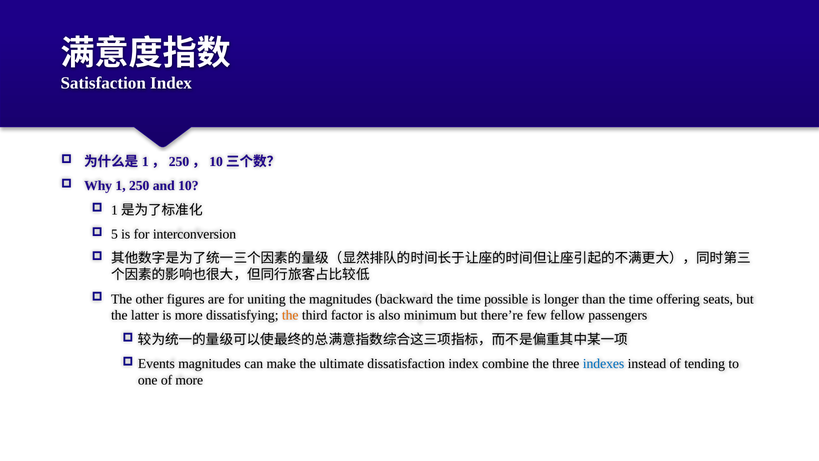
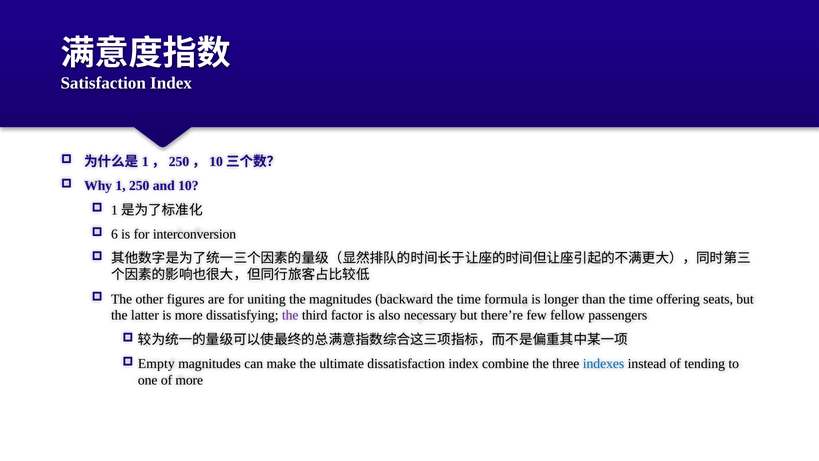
5: 5 -> 6 (114, 234)
possible: possible -> formula (506, 299)
the colour: orange -> purple (290, 315)
minimum: minimum -> necessary (430, 315)
Events: Events -> Empty (156, 364)
